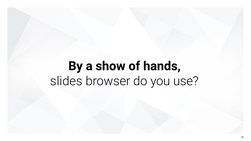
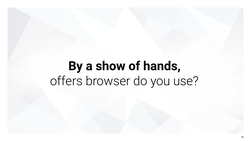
slides: slides -> offers (66, 81)
